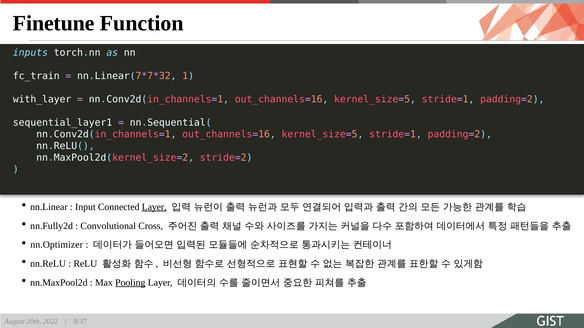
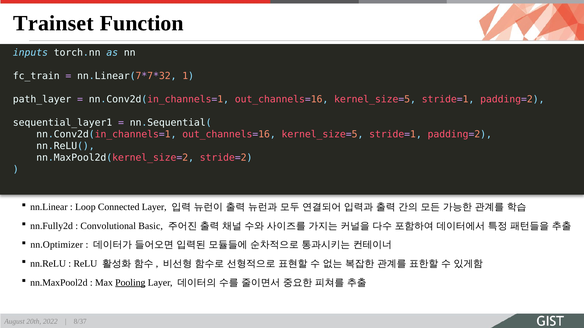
Finetune: Finetune -> Trainset (54, 23)
with_layer: with_layer -> path_layer (42, 100)
Input: Input -> Loop (85, 207)
Layer underline: present -> none (154, 207)
Cross: Cross -> Basic (151, 226)
